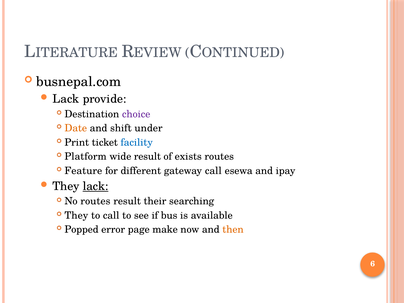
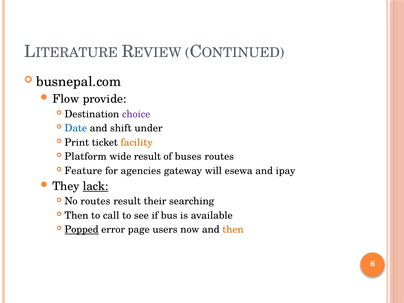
Lack: Lack -> Flow (66, 99)
Date colour: orange -> blue (76, 128)
facility colour: blue -> orange (137, 142)
exists: exists -> buses (188, 157)
different: different -> agencies (141, 171)
gateway call: call -> will (213, 171)
They: They -> Then (77, 215)
Popped underline: none -> present (82, 230)
make: make -> users (165, 230)
